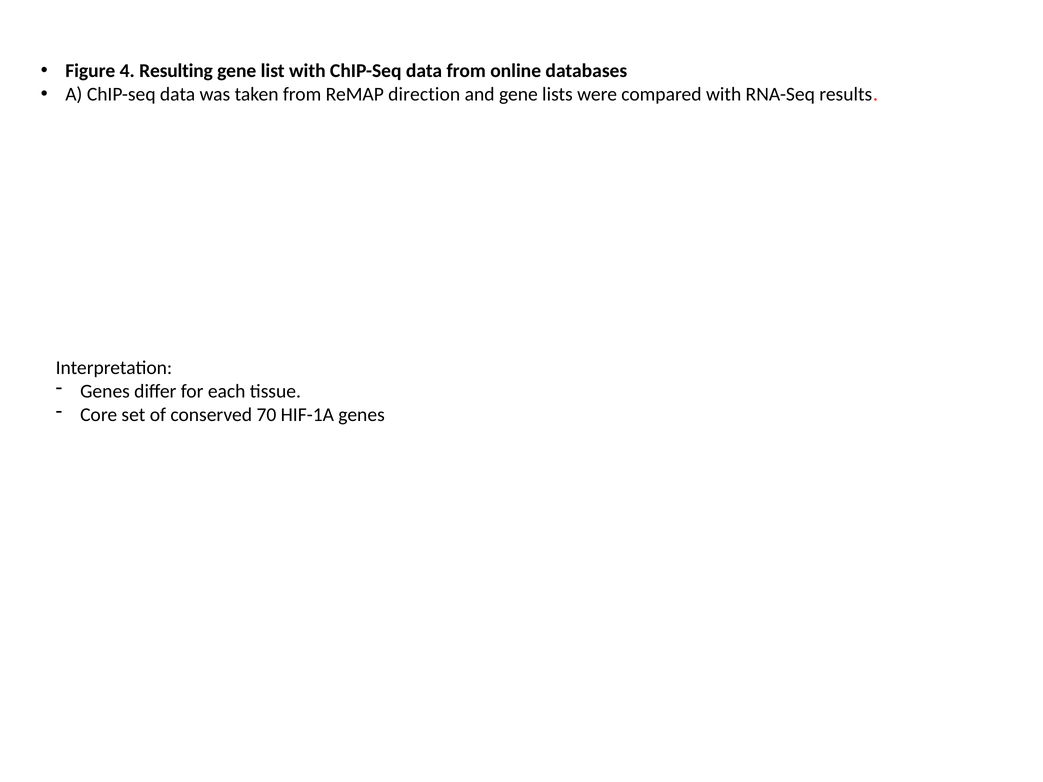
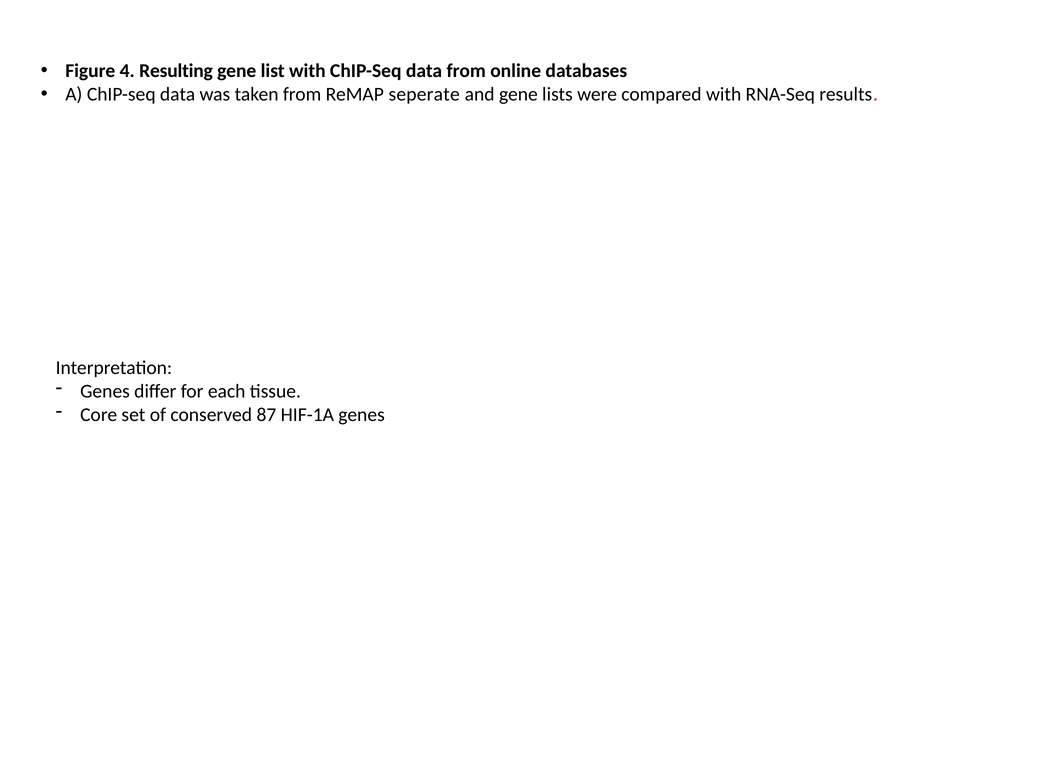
direction: direction -> seperate (424, 94)
70: 70 -> 87 (266, 415)
